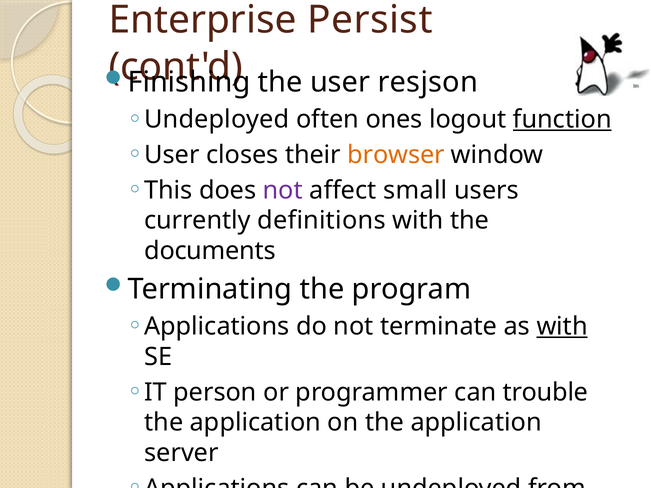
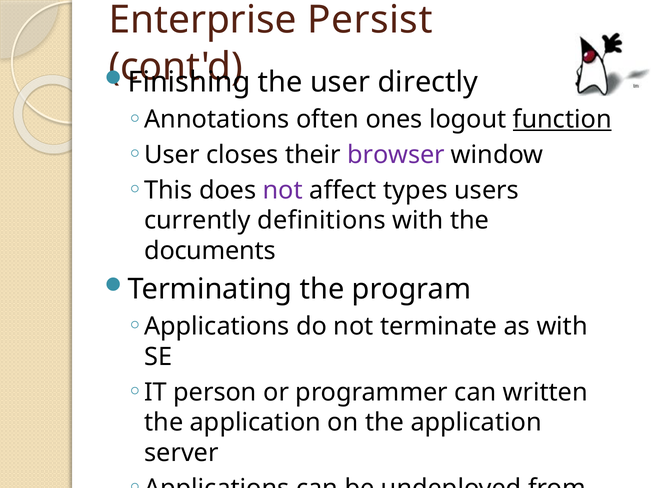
resjson: resjson -> directly (428, 82)
Undeployed: Undeployed -> Annotations (217, 120)
browser colour: orange -> purple (396, 155)
small: small -> types (415, 190)
with underline: present -> none (562, 327)
trouble: trouble -> written (545, 392)
